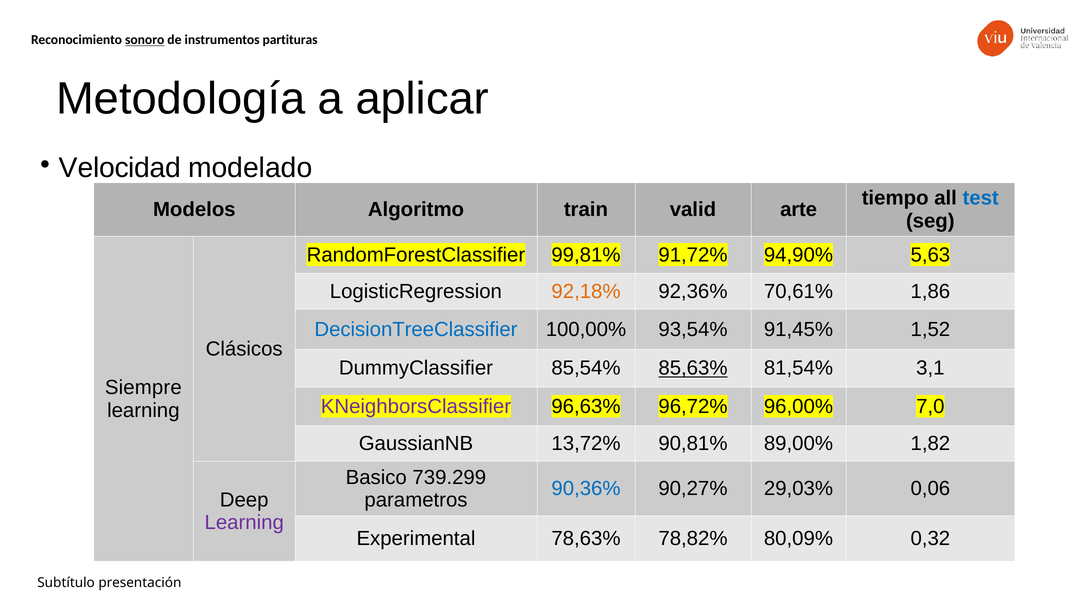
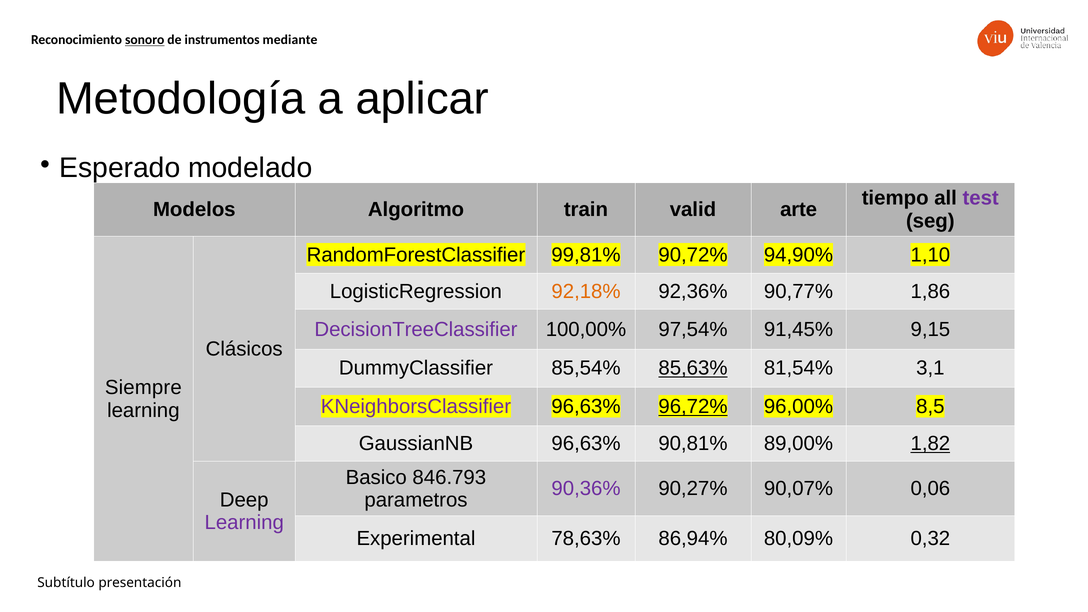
partituras: partituras -> mediante (290, 40)
Velocidad: Velocidad -> Esperado (120, 168)
test colour: blue -> purple (981, 198)
91,72%: 91,72% -> 90,72% (693, 255)
5,63: 5,63 -> 1,10 (930, 255)
70,61%: 70,61% -> 90,77% (799, 291)
DecisionTreeClassifier colour: blue -> purple (416, 329)
93,54%: 93,54% -> 97,54% (693, 329)
1,52: 1,52 -> 9,15 (930, 329)
96,72% underline: none -> present (693, 407)
7,0: 7,0 -> 8,5 (930, 407)
GaussianNB 13,72%: 13,72% -> 96,63% (586, 444)
1,82 underline: none -> present (930, 444)
739.299: 739.299 -> 846.793 (449, 477)
90,36% colour: blue -> purple (586, 489)
29,03%: 29,03% -> 90,07% (799, 489)
78,82%: 78,82% -> 86,94% (693, 539)
